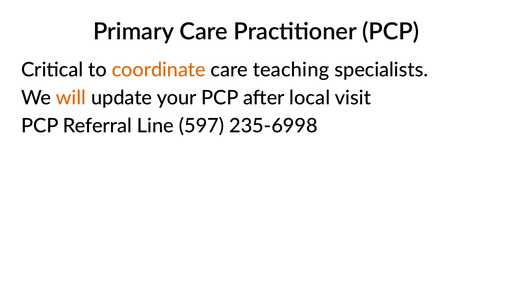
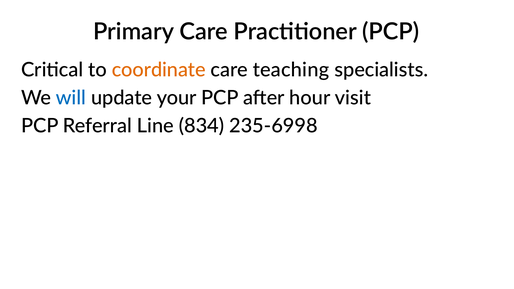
will colour: orange -> blue (71, 98)
local: local -> hour (310, 98)
597: 597 -> 834 (201, 126)
